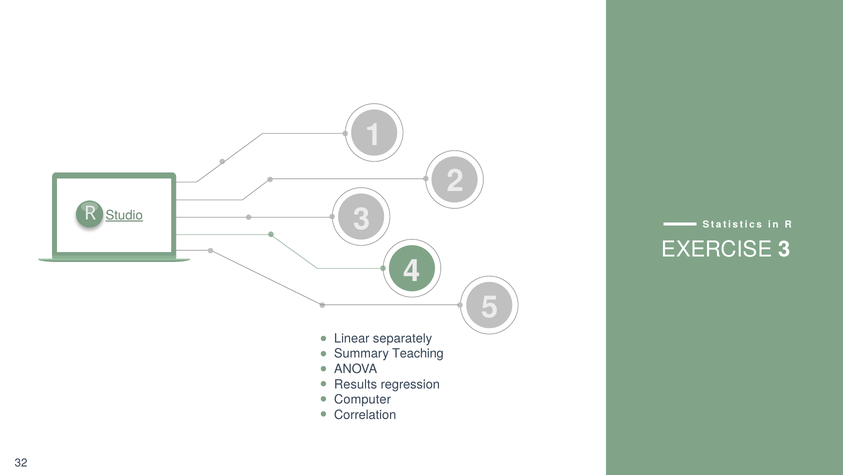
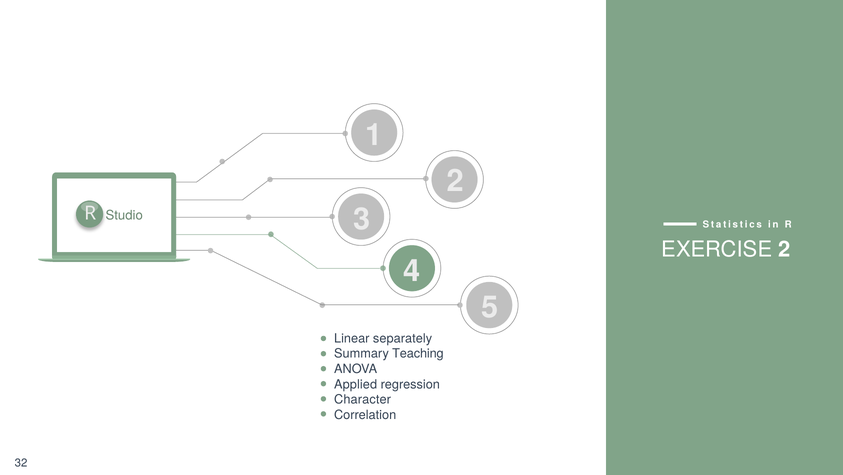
Studio underline: present -> none (124, 215)
EXERCISE 3: 3 -> 2 (784, 249)
Results: Results -> Applied (356, 384)
Computer: Computer -> Character (363, 399)
